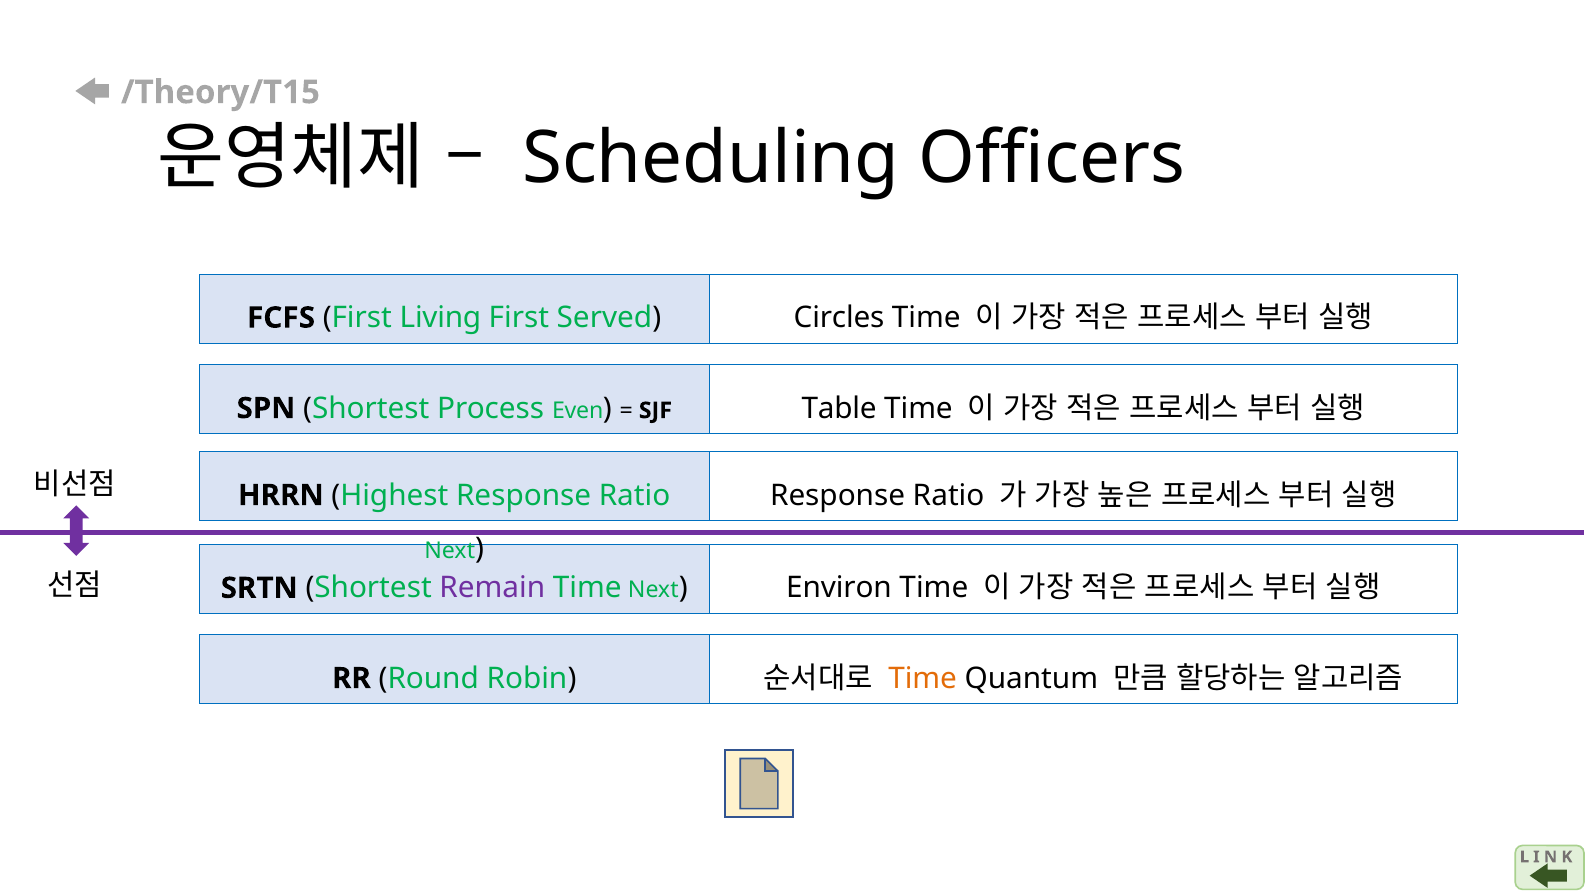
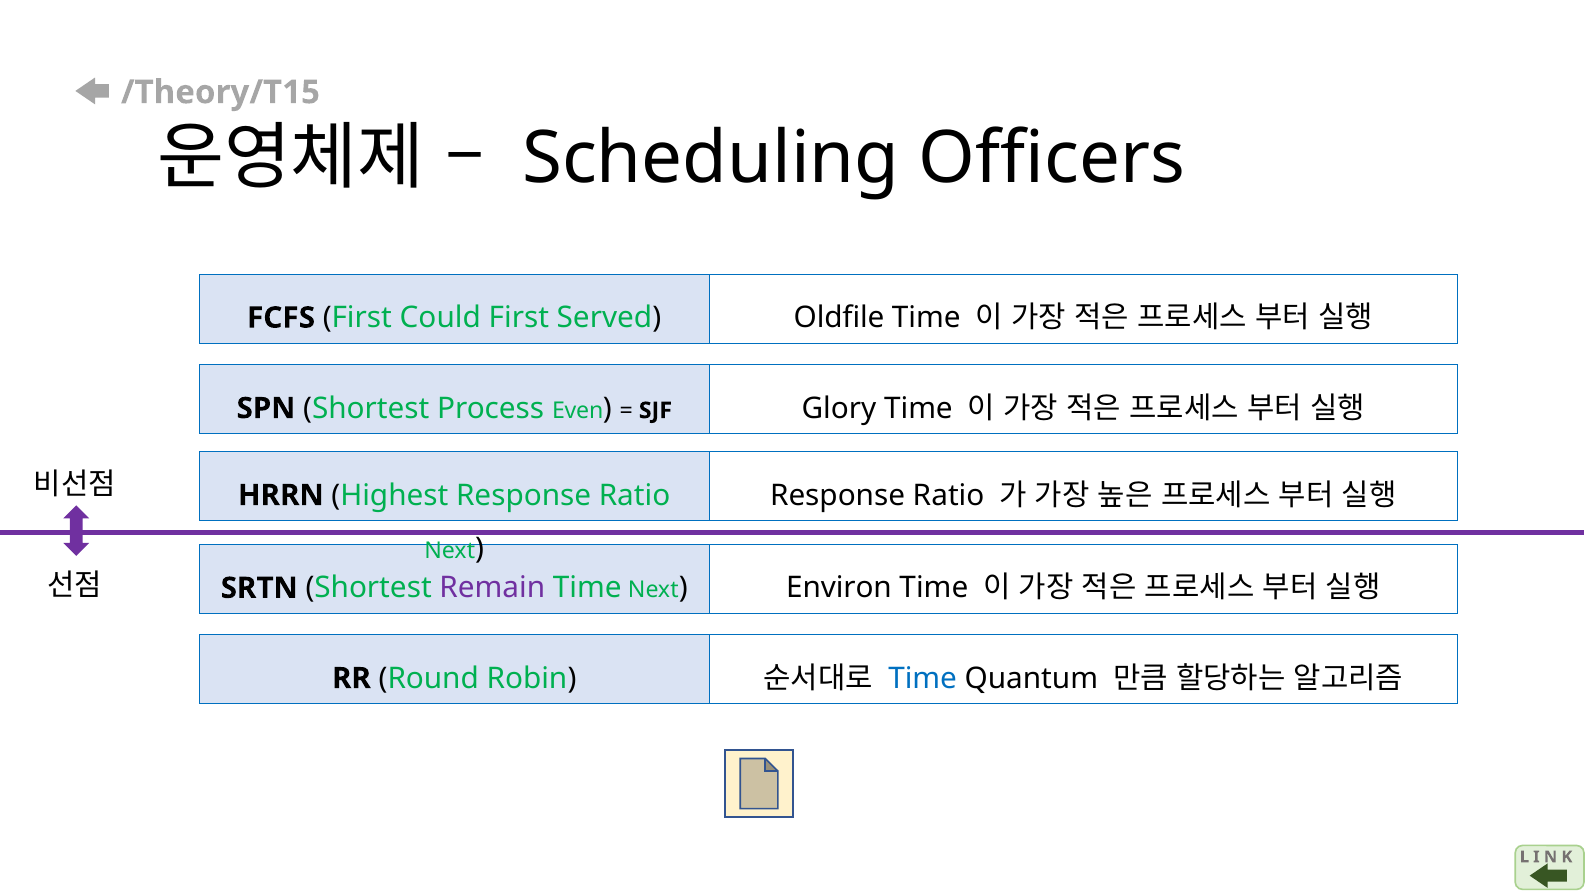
Living: Living -> Could (440, 318)
Circles: Circles -> Oldfile (839, 318)
Table: Table -> Glory (839, 408)
Time colour: orange -> blue (923, 678)
